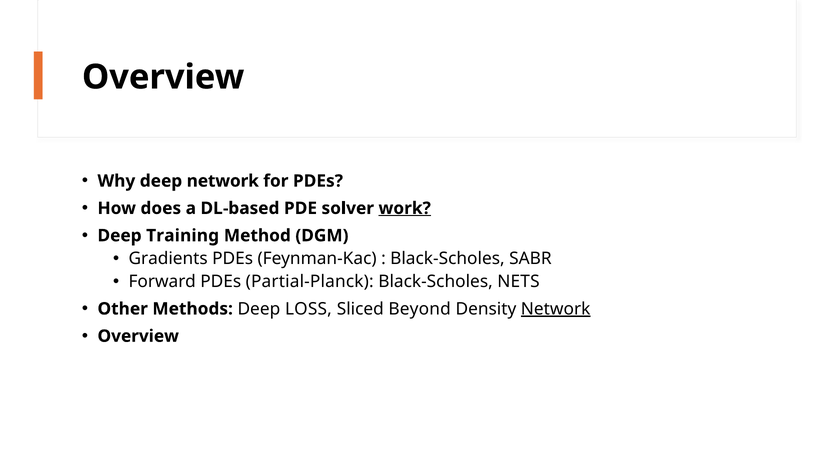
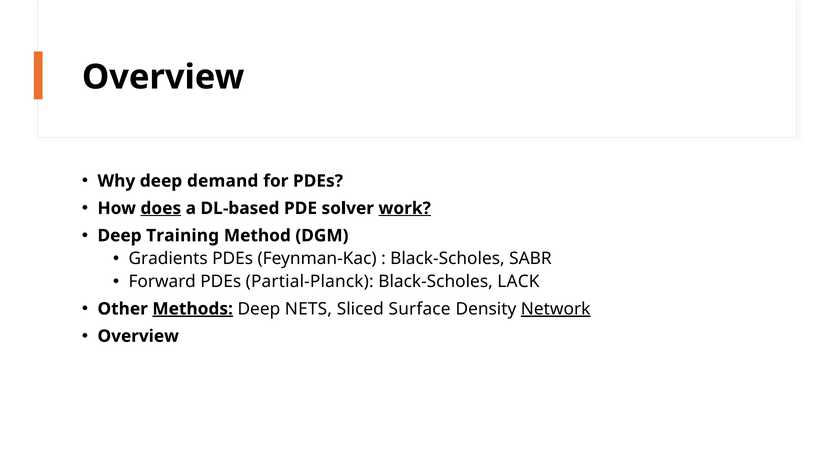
deep network: network -> demand (223, 181)
does underline: none -> present (161, 208)
NETS: NETS -> LACK (518, 281)
Methods underline: none -> present (193, 309)
LOSS: LOSS -> NETS (308, 309)
Beyond: Beyond -> Surface (420, 309)
